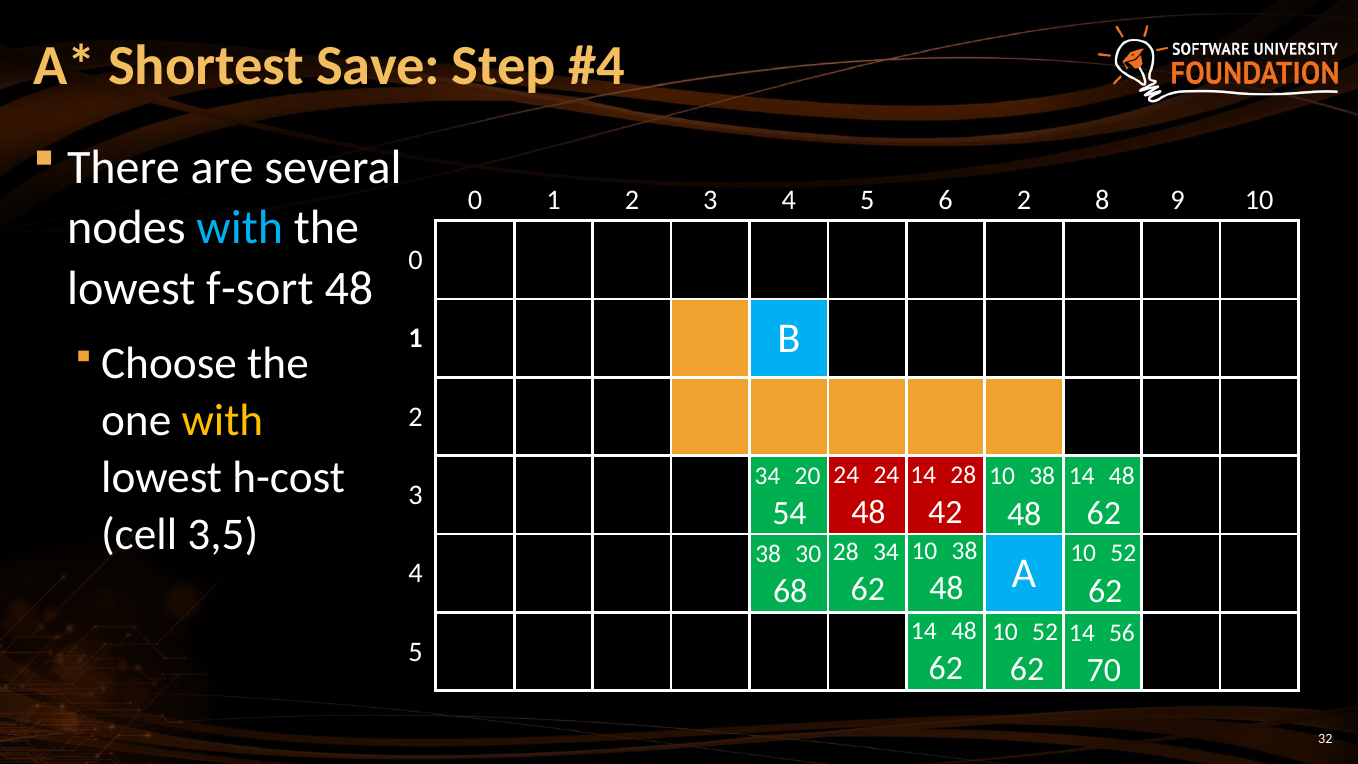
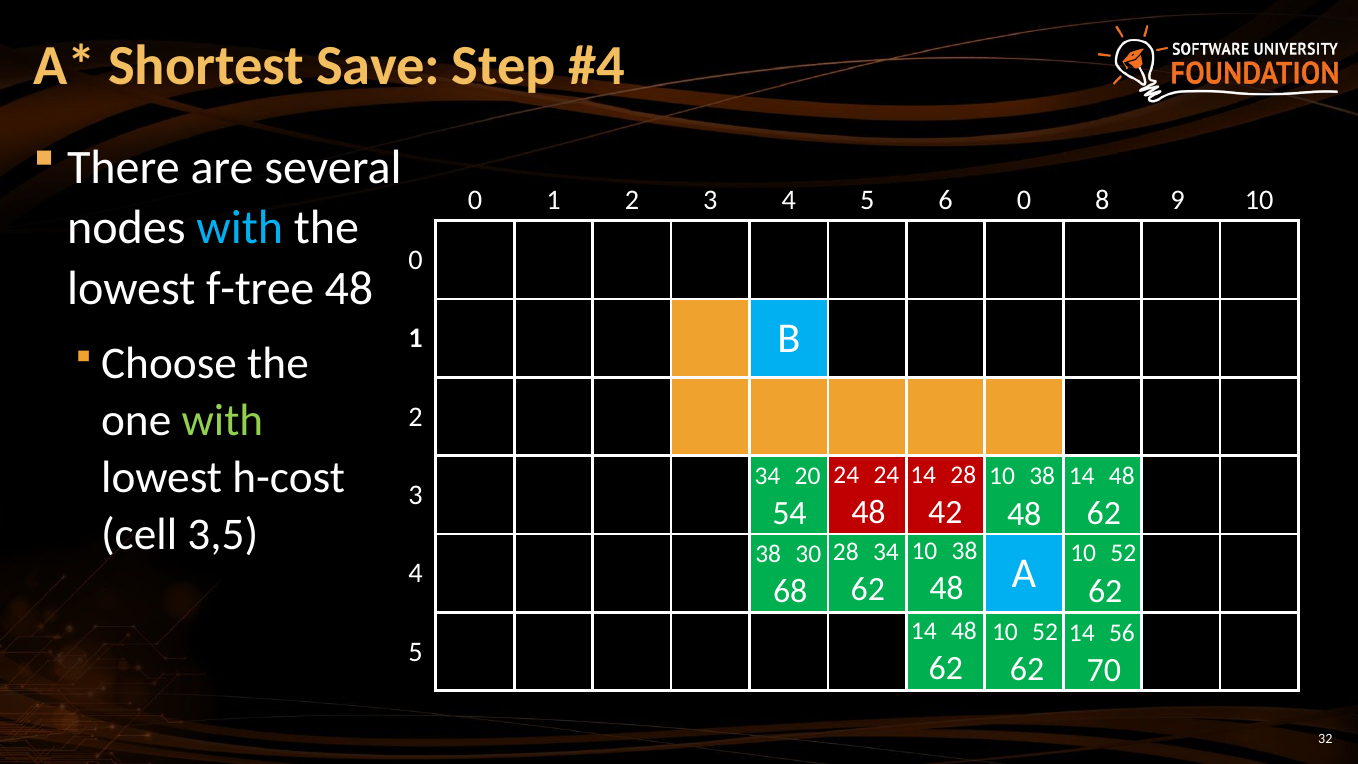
6 2: 2 -> 0 (1024, 200)
f-sort: f-sort -> f-tree (260, 288)
with colour: yellow -> light green (222, 421)
